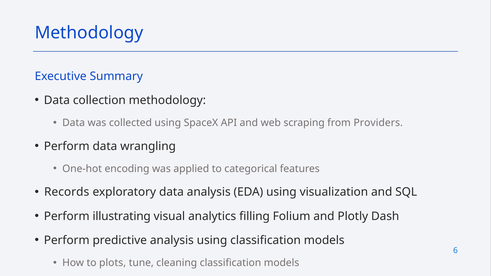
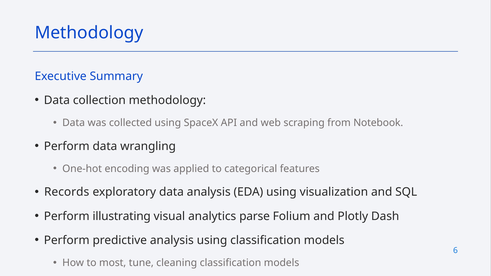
Providers: Providers -> Notebook (378, 123)
filling: filling -> parse (255, 216)
plots: plots -> most (113, 263)
